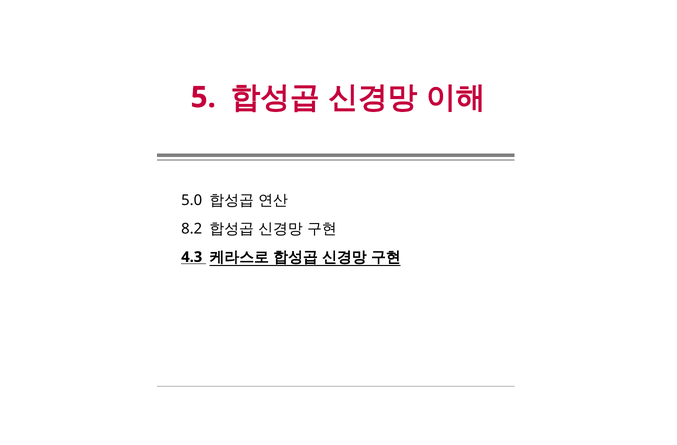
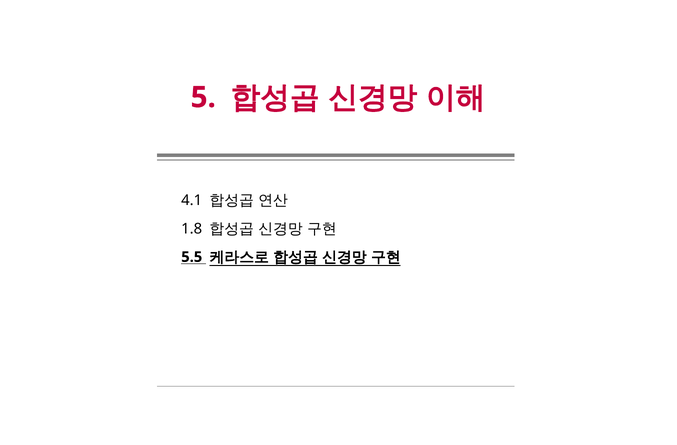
5.0: 5.0 -> 4.1 (192, 200)
8.2: 8.2 -> 1.8 (192, 228)
4.3: 4.3 -> 5.5 (192, 257)
